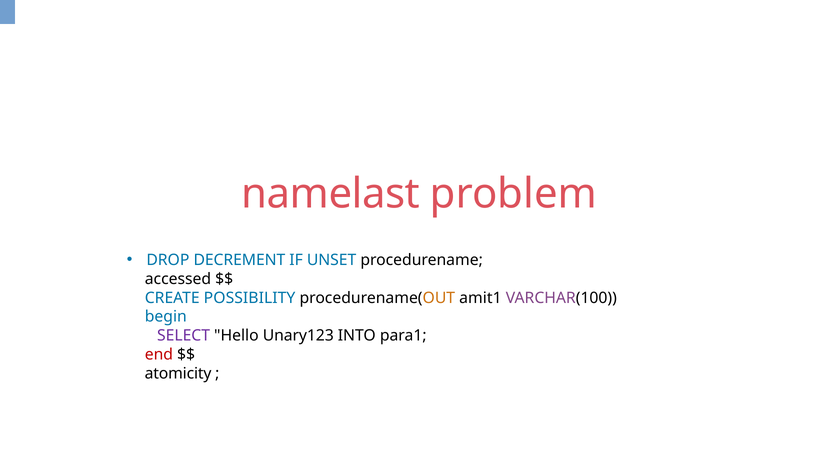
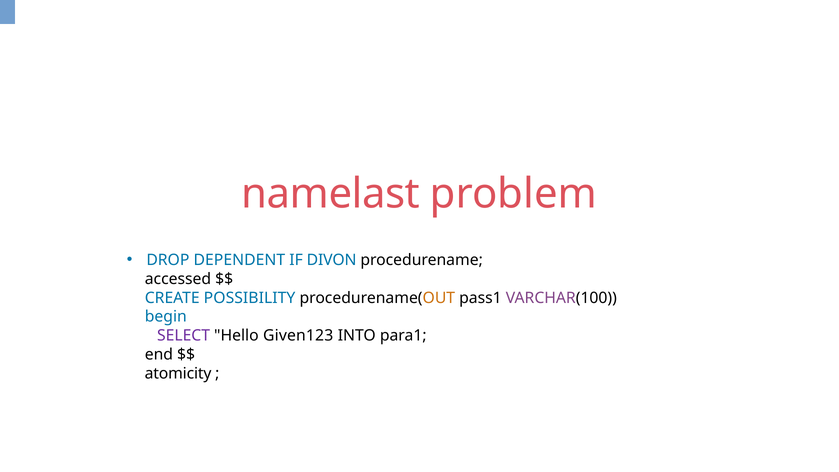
DECREMENT: DECREMENT -> DEPENDENT (239, 260)
UNSET: UNSET -> DIVON (332, 260)
amit1: amit1 -> pass1 (480, 298)
Unary123: Unary123 -> Given123 (298, 336)
end colour: red -> black (159, 354)
